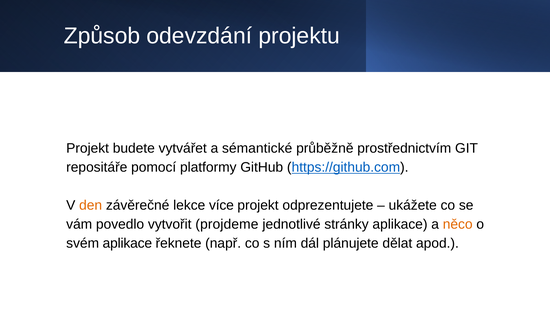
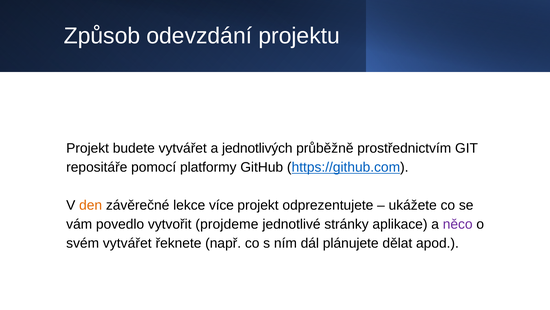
sémantické: sémantické -> jednotlivých (257, 148)
něco colour: orange -> purple (458, 224)
svém aplikace: aplikace -> vytvářet (127, 243)
